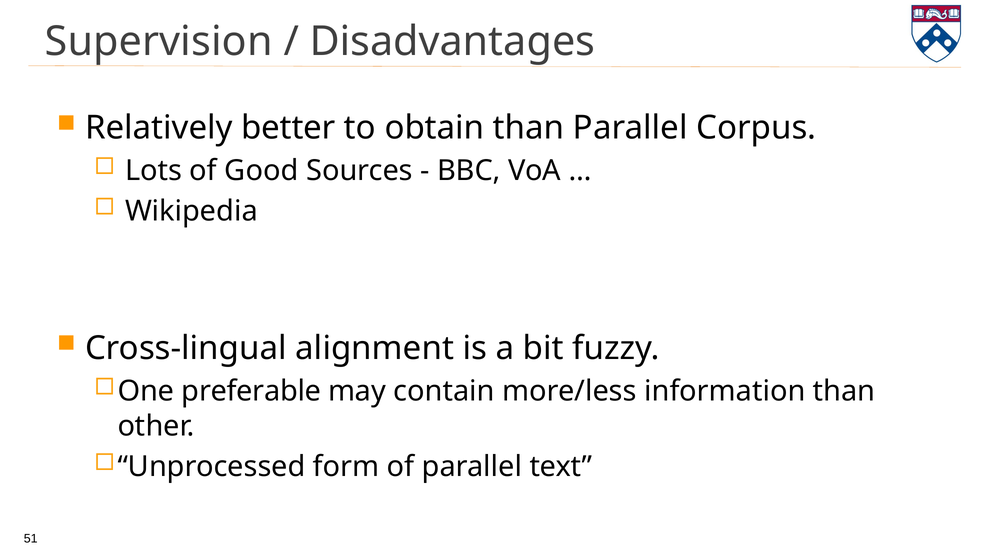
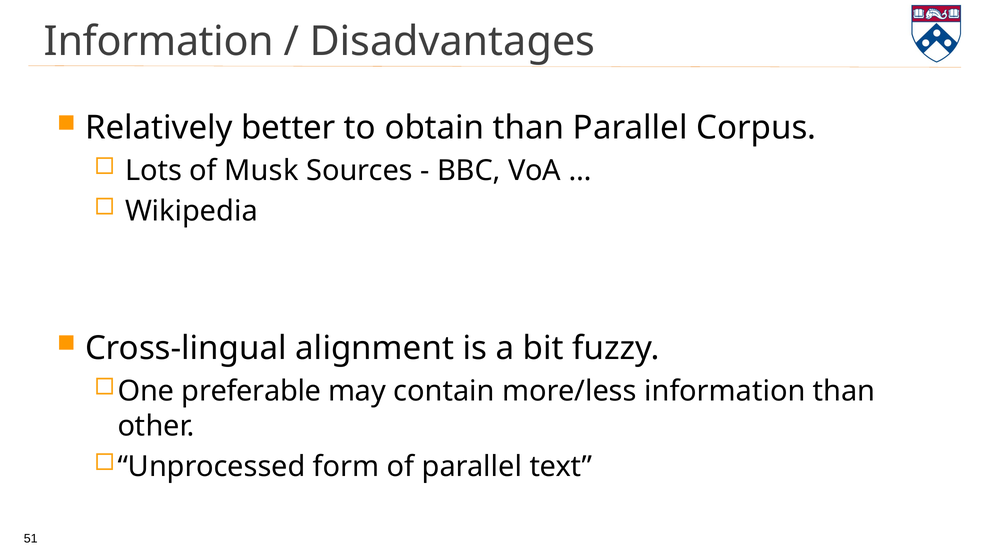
Supervision: Supervision -> Information (159, 41)
Good: Good -> Musk (261, 171)
